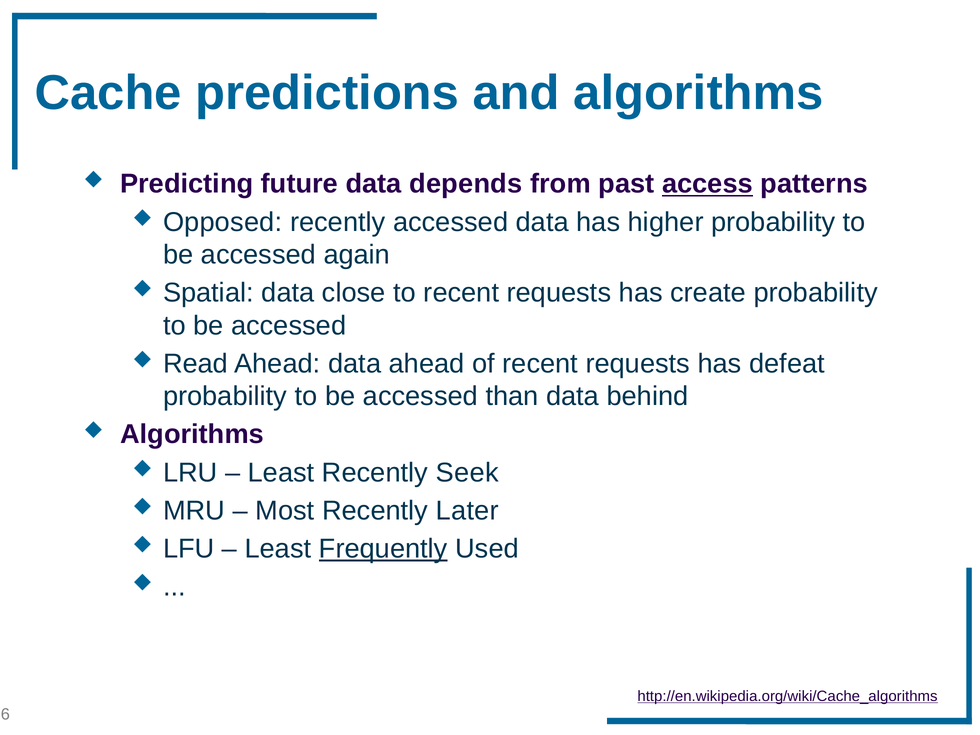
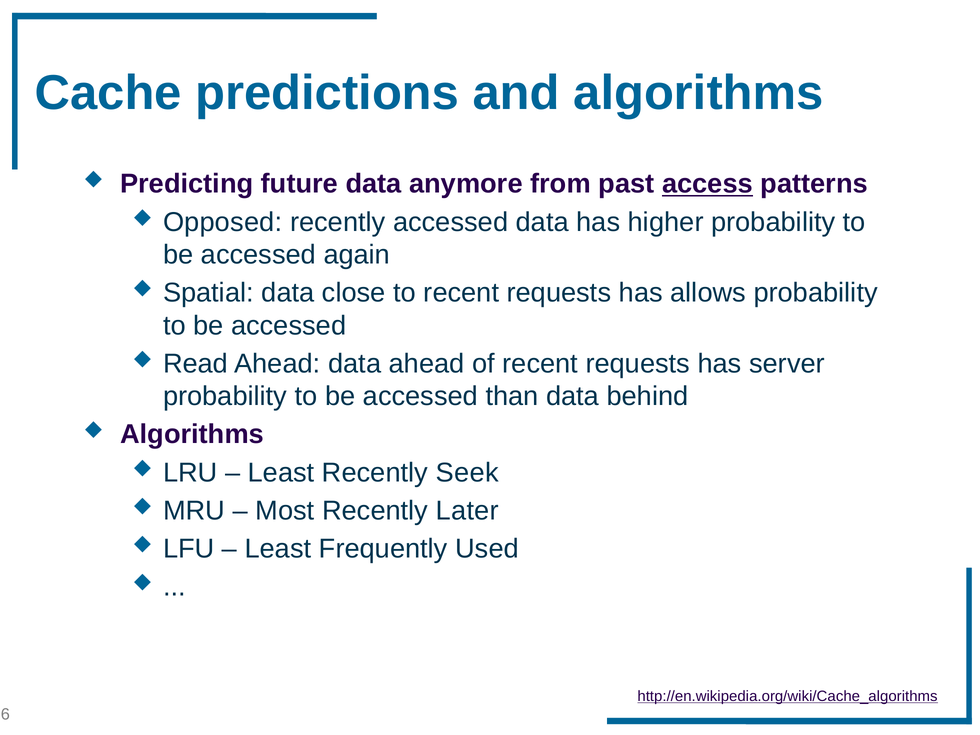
depends: depends -> anymore (466, 184)
create: create -> allows (708, 293)
defeat: defeat -> server (787, 364)
Frequently underline: present -> none (383, 549)
